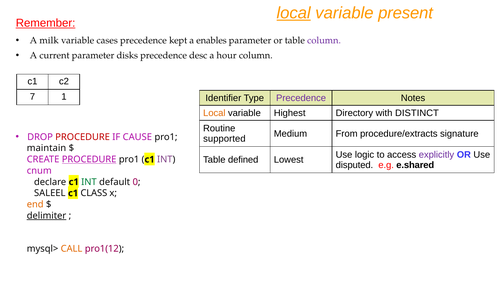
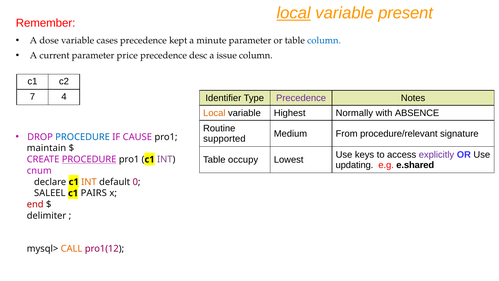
Remember underline: present -> none (46, 23)
milk: milk -> dose (49, 40)
enables: enables -> minute (211, 40)
column colour: purple -> blue (324, 40)
disks: disks -> price (127, 55)
hour: hour -> issue (227, 55)
1: 1 -> 4 (64, 97)
Directory: Directory -> Normally (354, 113)
DISTINCT: DISTINCT -> ABSENCE (417, 113)
procedure/extracts: procedure/extracts -> procedure/relevant (399, 133)
PROCEDURE colour: red -> blue (83, 137)
logic: logic -> keys (365, 154)
defined: defined -> occupy (243, 160)
disputed: disputed -> updating (354, 165)
INT colour: green -> orange (89, 182)
CLASS: CLASS -> PAIRS (94, 193)
end colour: orange -> red (35, 204)
delimiter underline: present -> none (47, 215)
